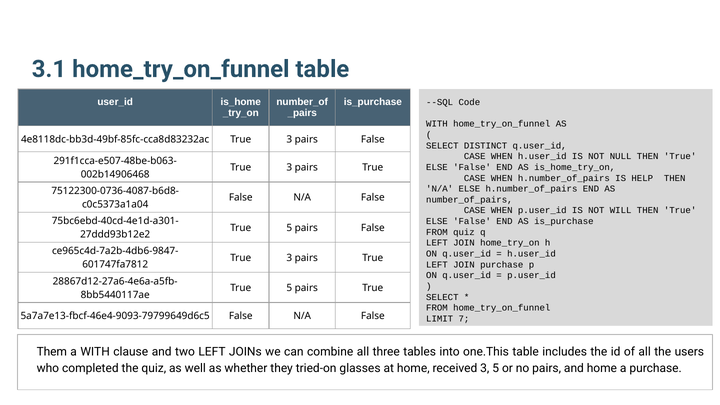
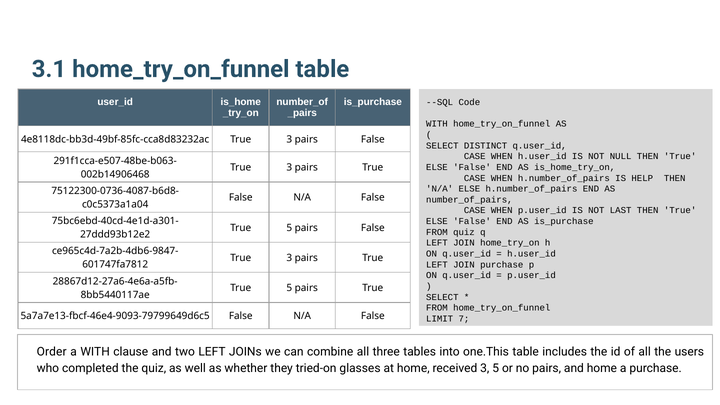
WILL: WILL -> LAST (621, 211)
Them: Them -> Order (52, 352)
